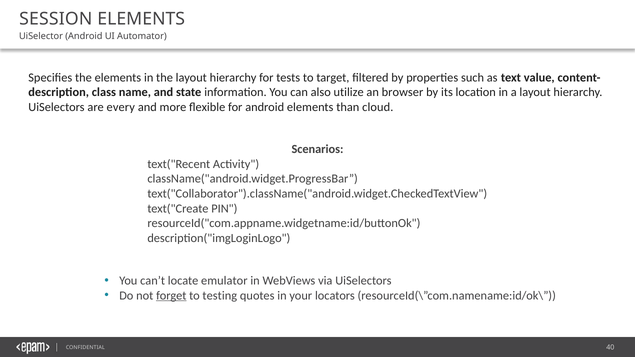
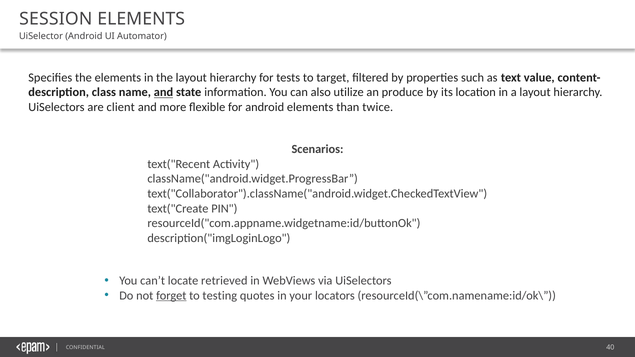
and underline: none -> present (163, 92)
browser: browser -> produce (403, 92)
every: every -> client (121, 107)
cloud: cloud -> twice (378, 107)
emulator: emulator -> retrieved (224, 281)
